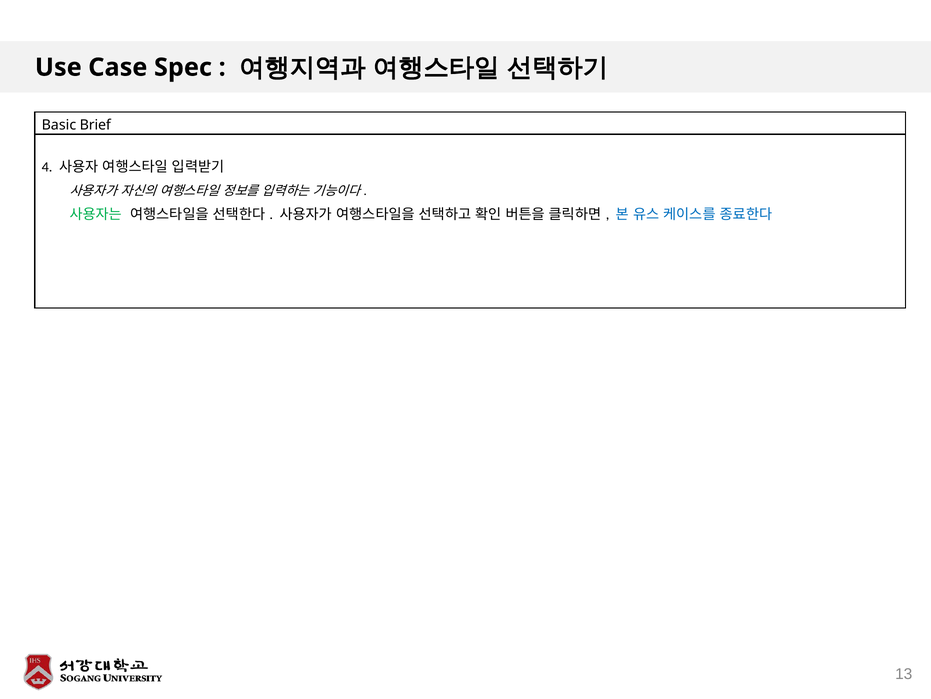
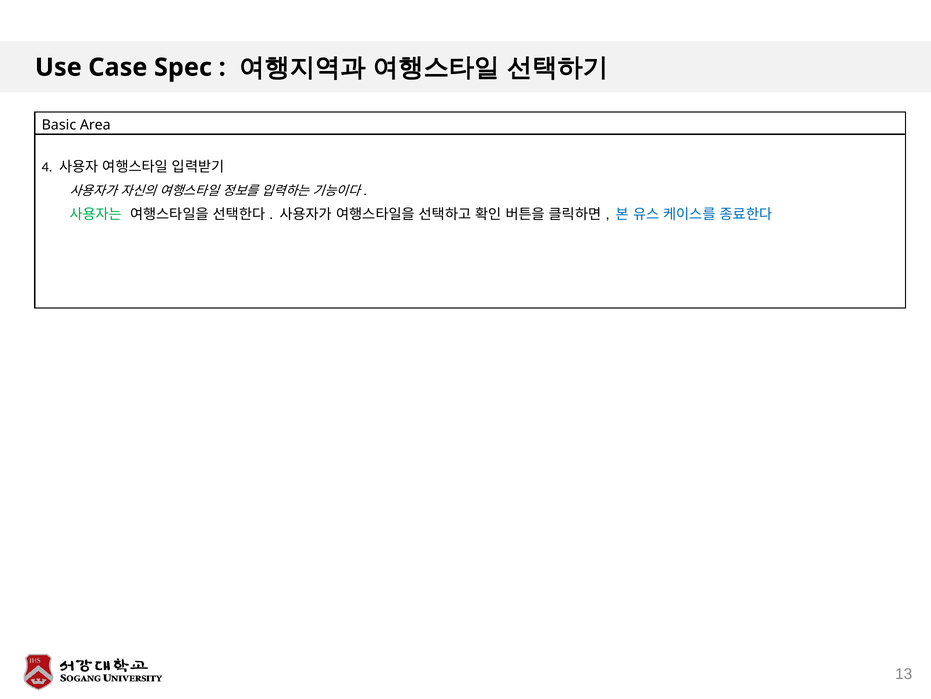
Brief: Brief -> Area (95, 125)
